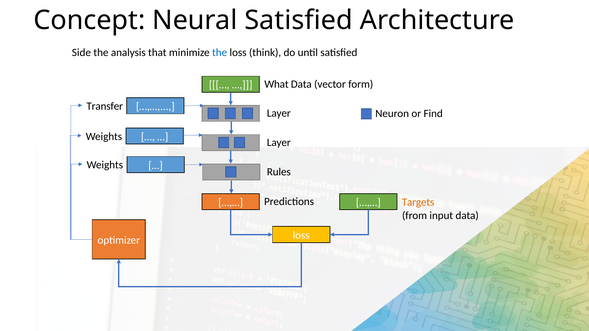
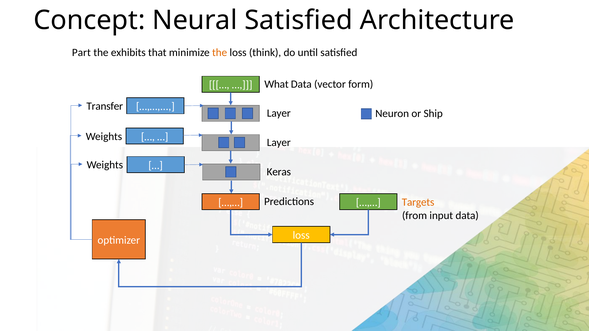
Side: Side -> Part (81, 53)
analysis: analysis -> exhibits (128, 53)
the colour: blue -> orange (220, 53)
Find: Find -> Ship (433, 114)
Rules: Rules -> Keras (279, 172)
